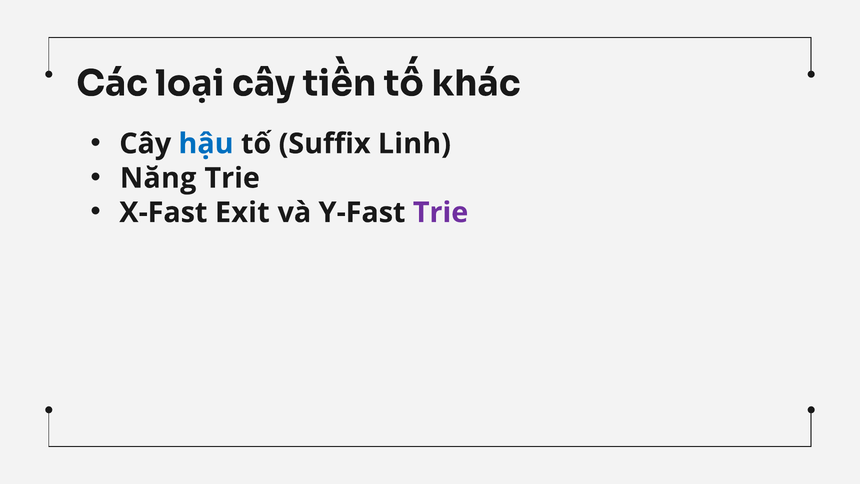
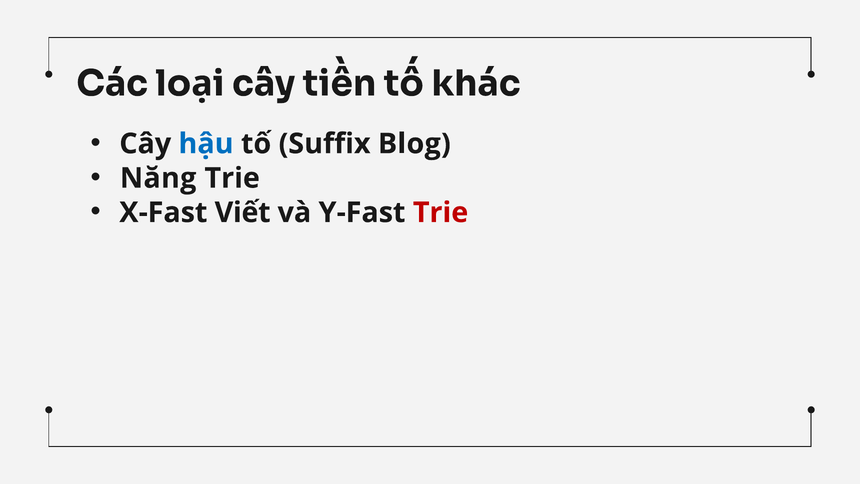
Linh: Linh -> Blog (414, 144)
Exit: Exit -> Viết (243, 213)
Trie colour: purple -> red (441, 213)
